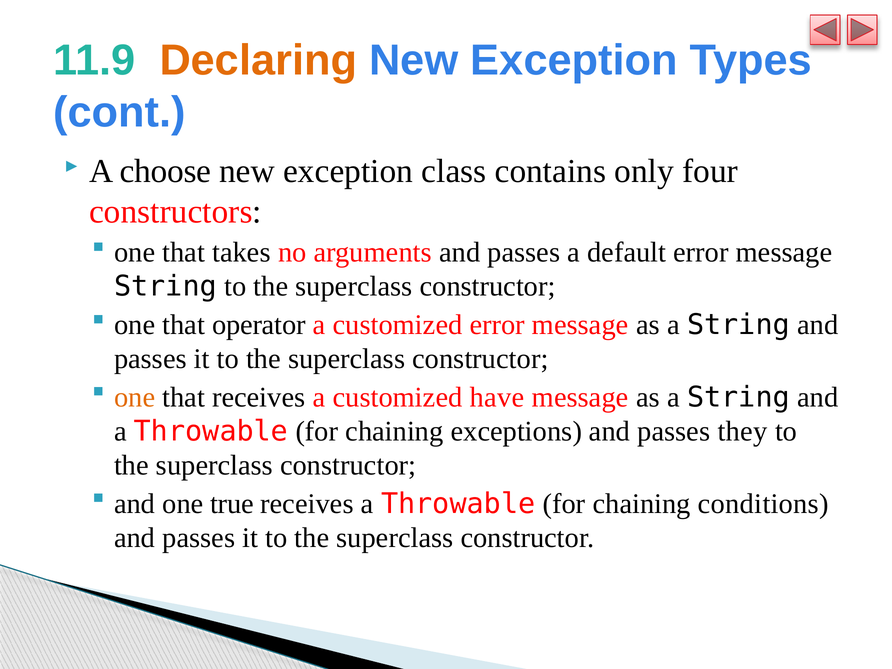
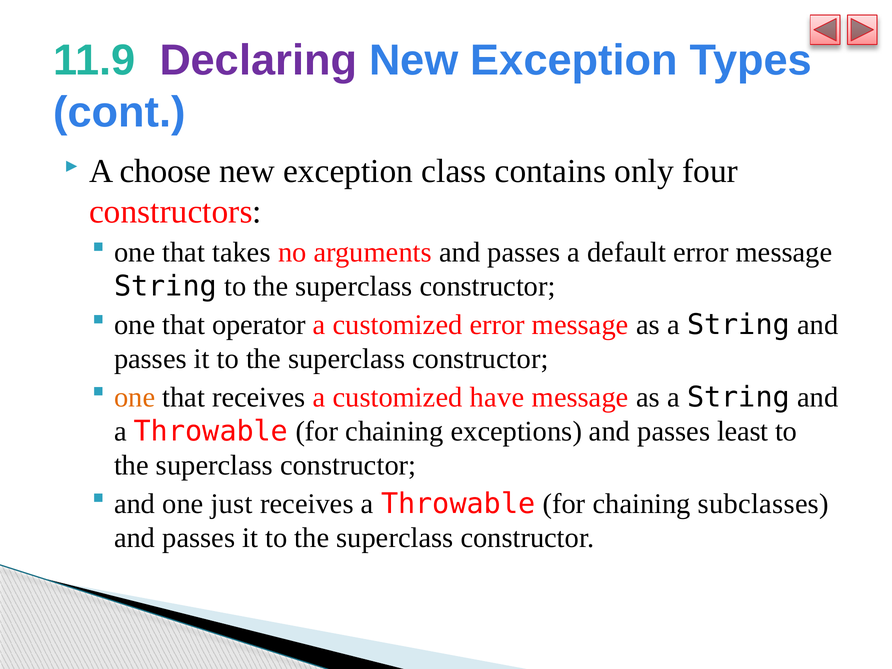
Declaring colour: orange -> purple (258, 60)
they: they -> least (743, 431)
true: true -> just (232, 504)
conditions: conditions -> subclasses (763, 504)
